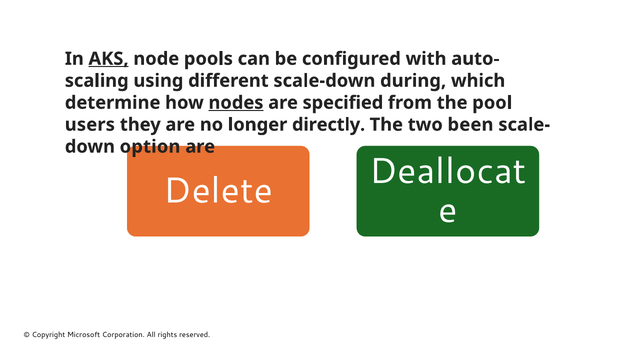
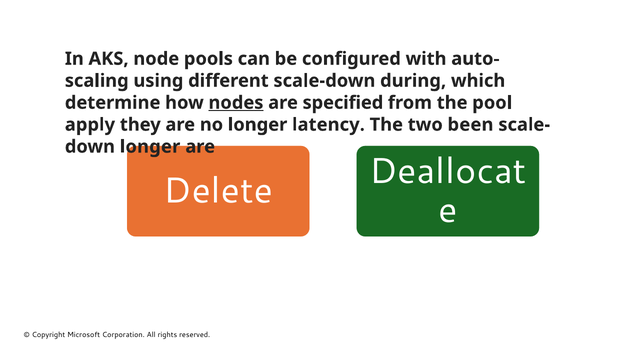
AKS underline: present -> none (109, 59)
users: users -> apply (90, 125)
directly: directly -> latency (328, 125)
option: option -> longer (150, 147)
